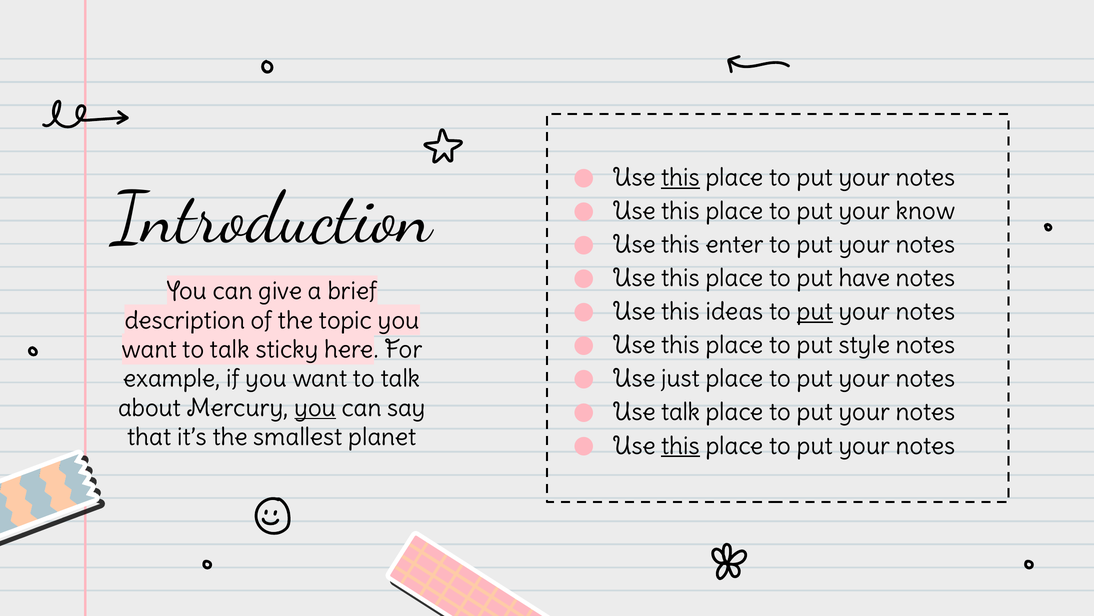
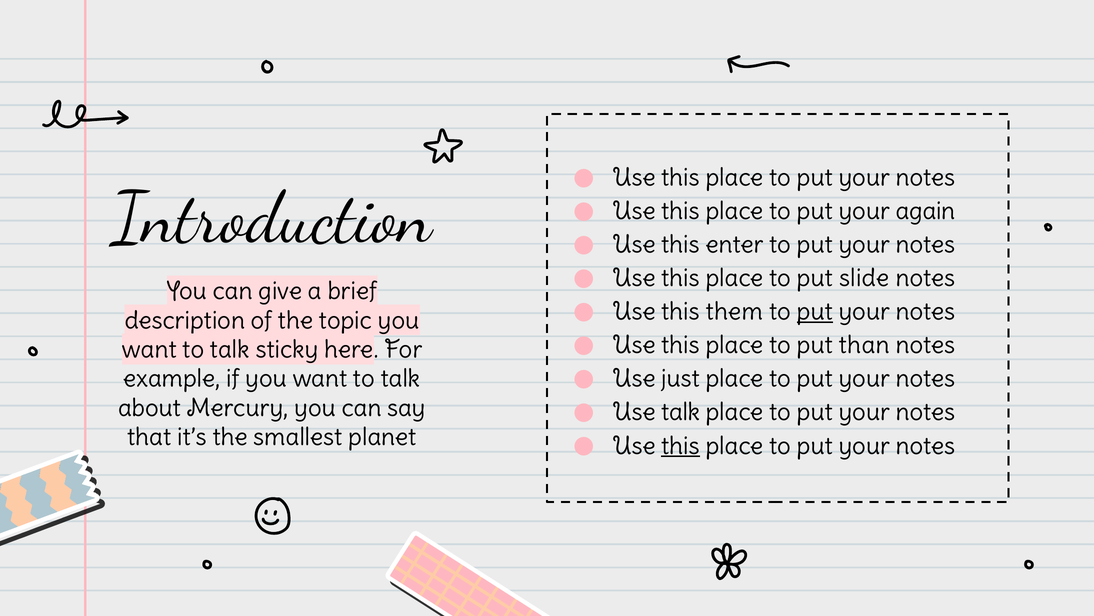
this underline: present -> none (681, 177)
know: know -> again (926, 211)
have: have -> slide (864, 278)
ideas: ideas -> them (734, 312)
style: style -> than (864, 345)
you underline: present -> none (315, 408)
